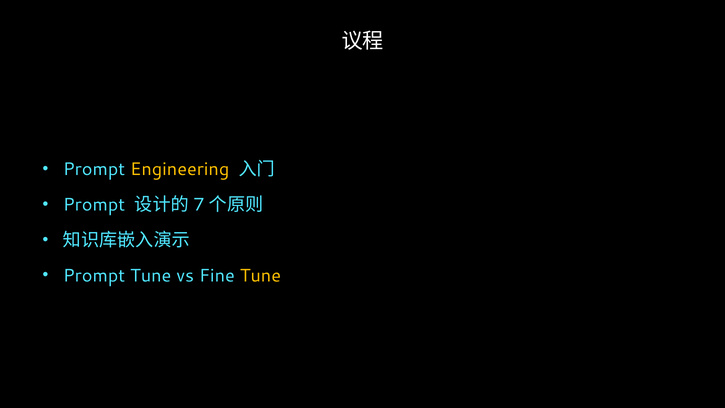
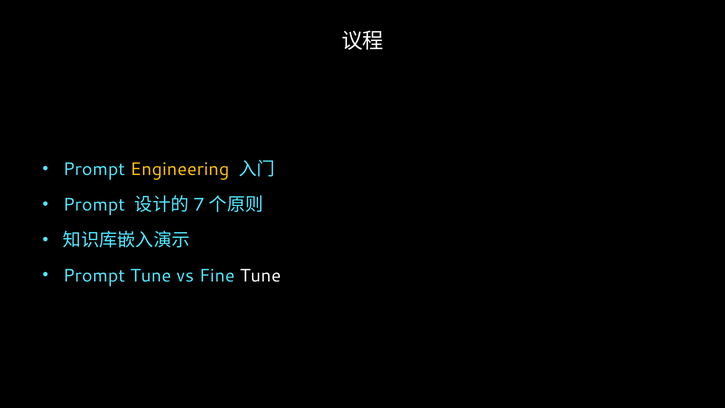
Tune colour: yellow -> white (260, 275)
